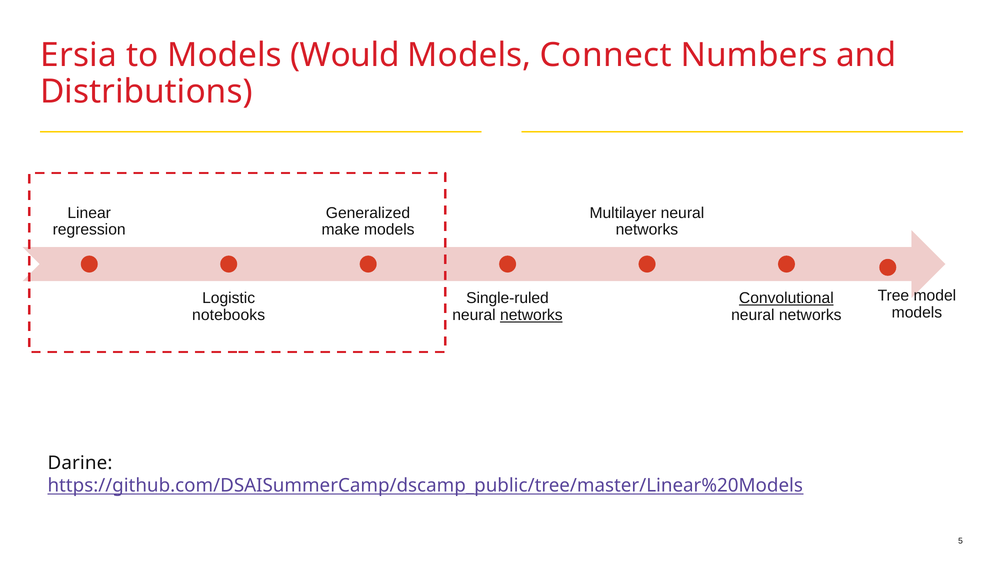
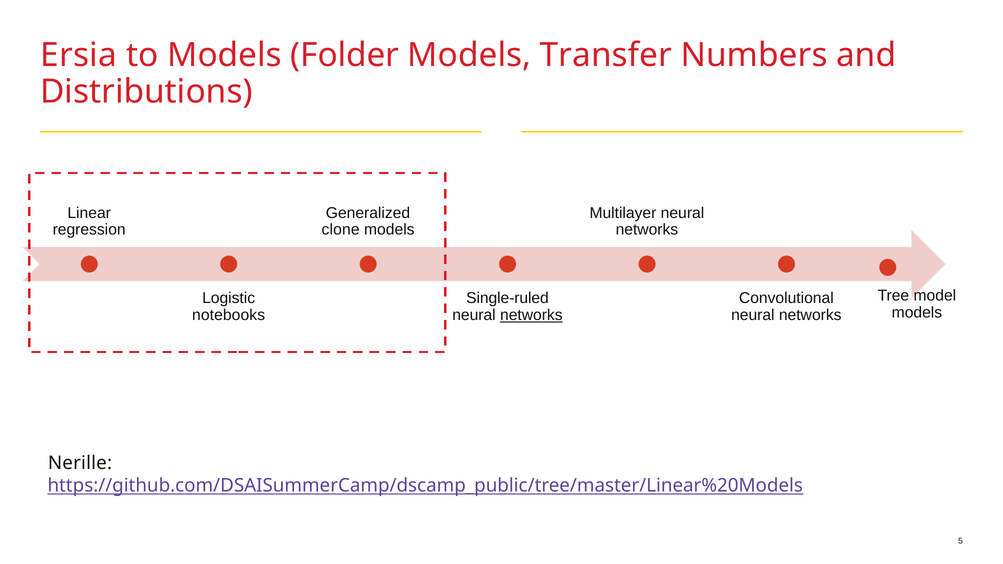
Would: Would -> Folder (345, 55)
Connect: Connect -> Transfer (606, 55)
make: make -> clone (341, 230)
Convolutional underline: present -> none (786, 298)
Darine: Darine -> Nerille (80, 463)
